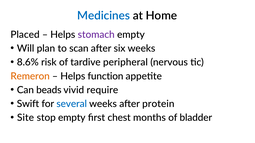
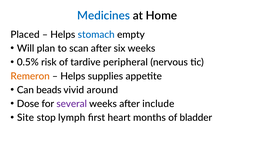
stomach colour: purple -> blue (96, 35)
8.6%: 8.6% -> 0.5% (28, 62)
function: function -> supplies (105, 76)
require: require -> around (102, 90)
Swift: Swift -> Dose (28, 104)
several colour: blue -> purple (72, 104)
protein: protein -> include (158, 104)
stop empty: empty -> lymph (72, 118)
chest: chest -> heart (119, 118)
